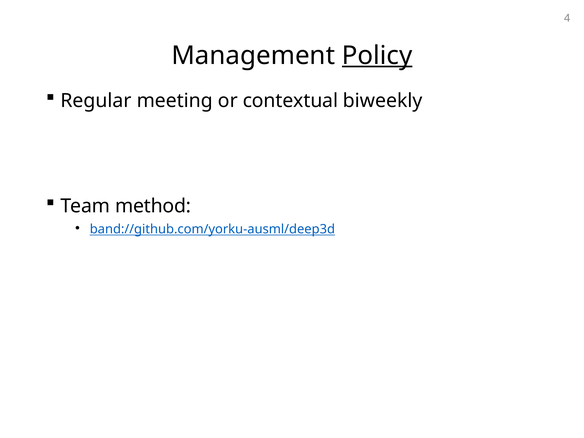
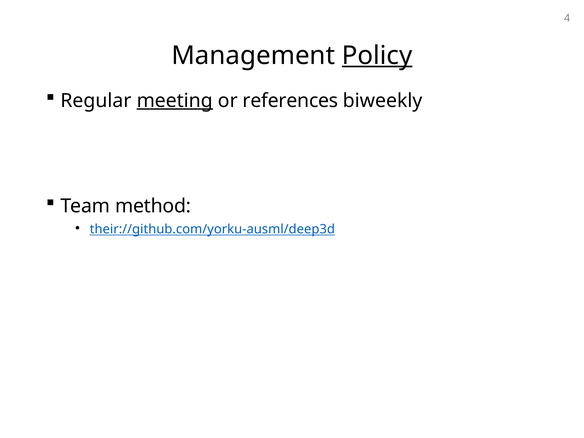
meeting underline: none -> present (175, 101)
contextual: contextual -> references (290, 101)
band://github.com/yorku-ausml/deep3d: band://github.com/yorku-ausml/deep3d -> their://github.com/yorku-ausml/deep3d (212, 229)
